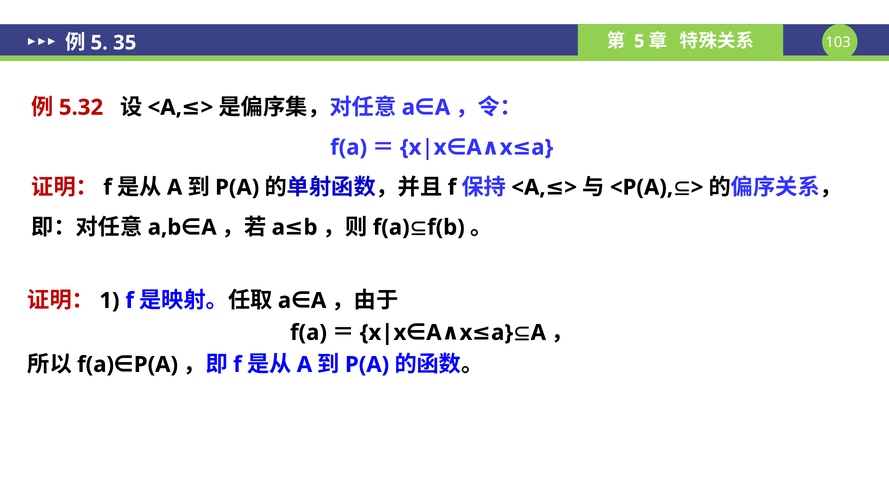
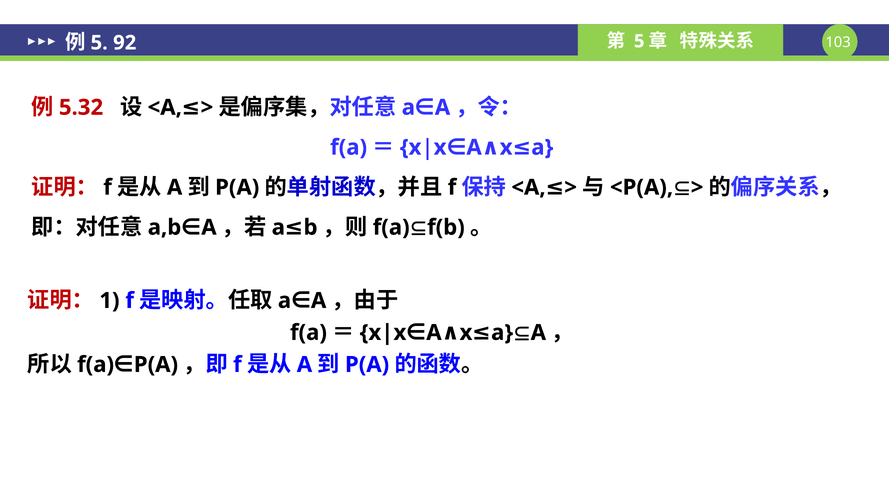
35: 35 -> 92 (125, 43)
